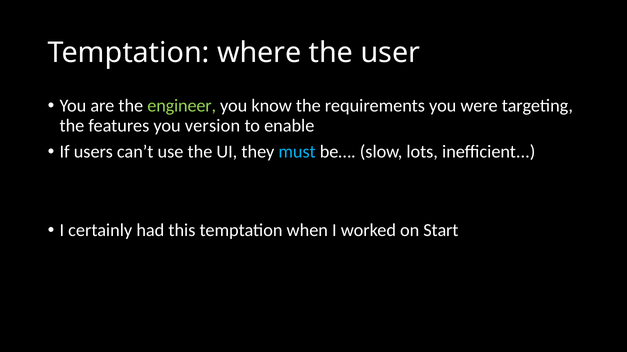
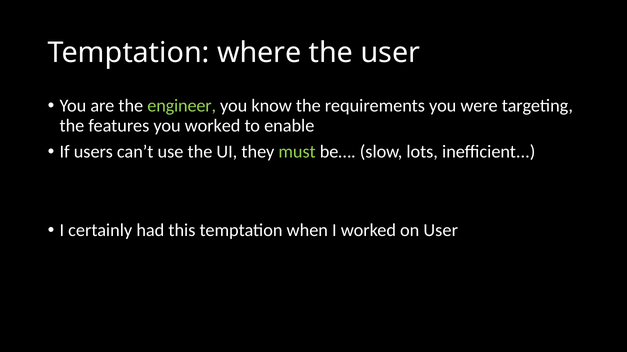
you version: version -> worked (213, 126)
must colour: light blue -> light green (297, 152)
on Start: Start -> User (441, 231)
